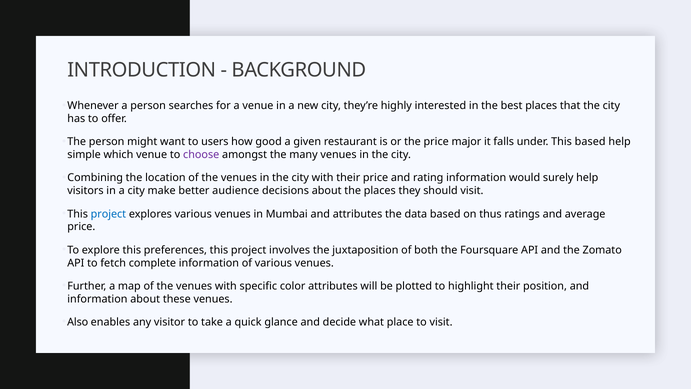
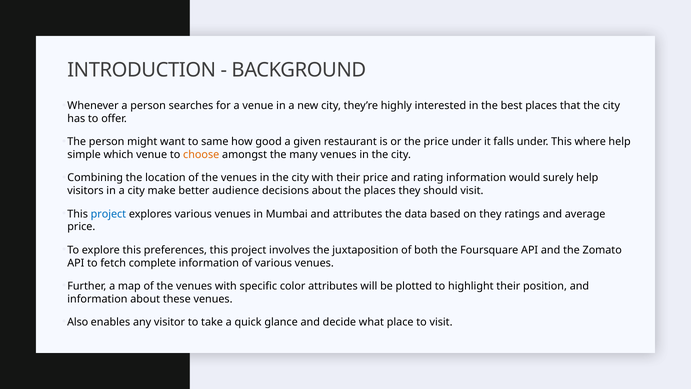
users: users -> same (215, 142)
price major: major -> under (466, 142)
This based: based -> where (590, 142)
choose colour: purple -> orange (201, 155)
on thus: thus -> they (490, 214)
